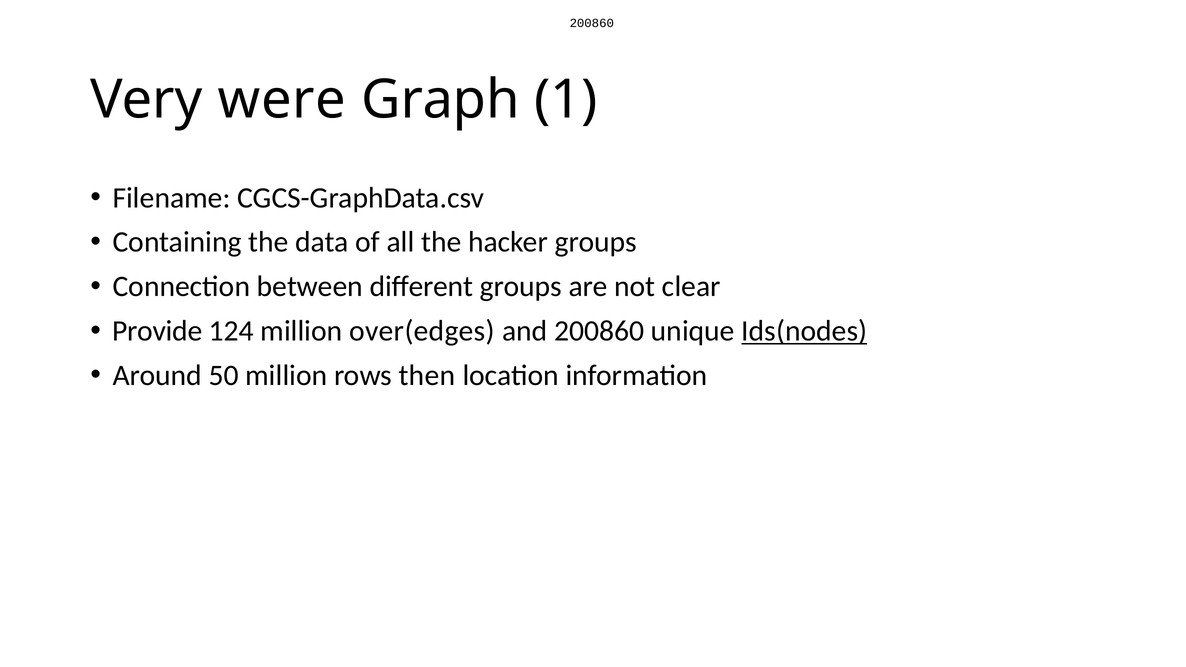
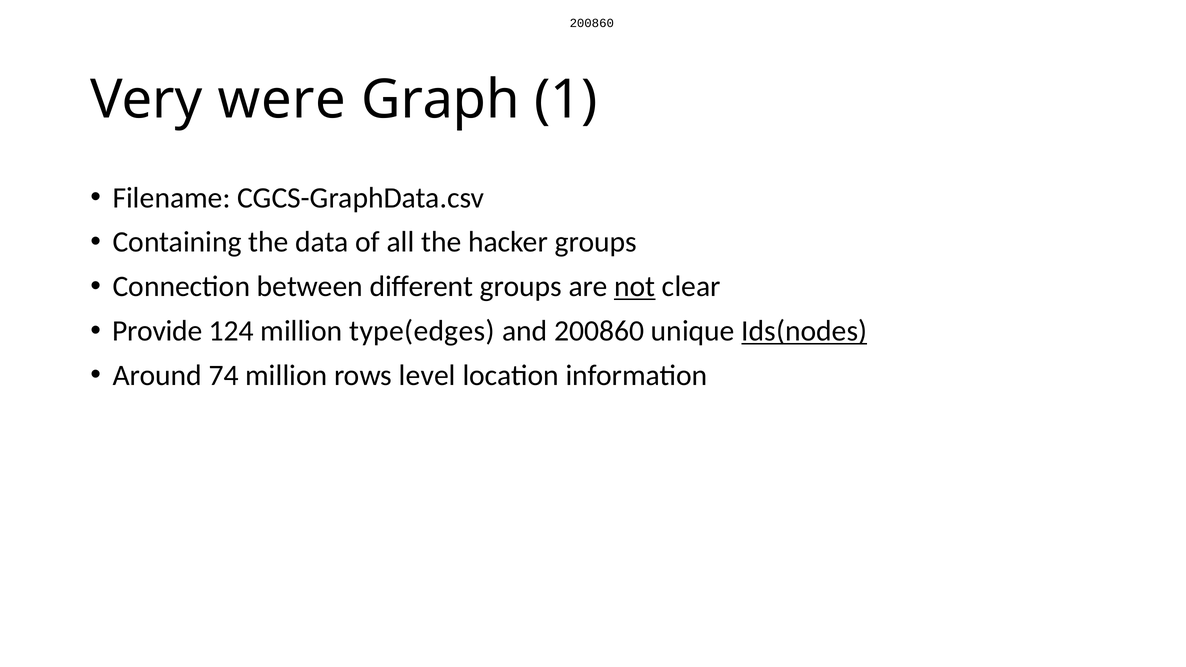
not underline: none -> present (635, 287)
over(edges: over(edges -> type(edges (422, 331)
50: 50 -> 74 (224, 375)
then: then -> level (427, 375)
